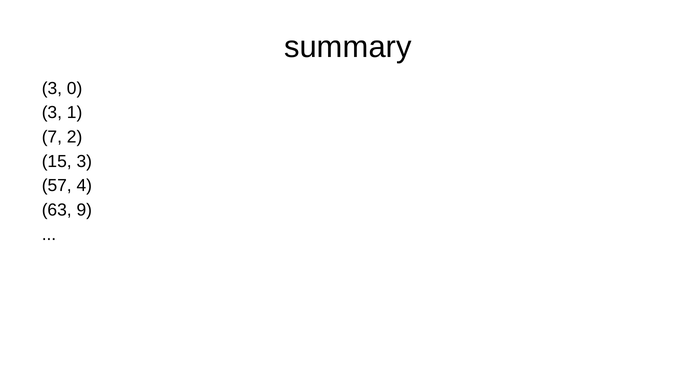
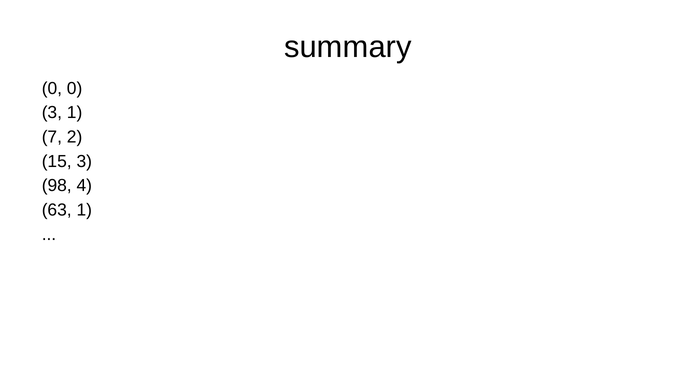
3: 3 -> 0 (52, 88)
57: 57 -> 98 (57, 186)
63 9: 9 -> 1 (84, 210)
